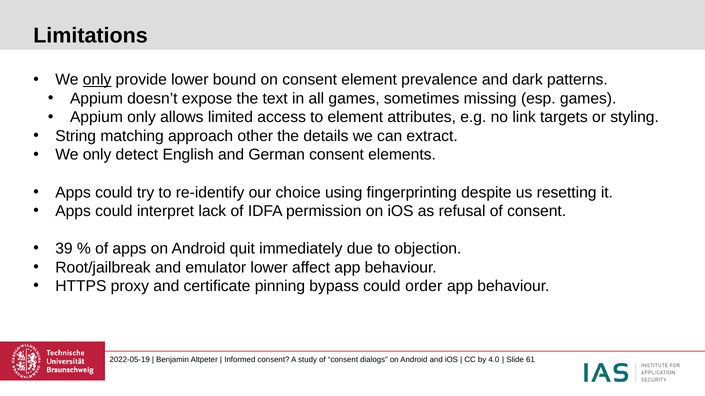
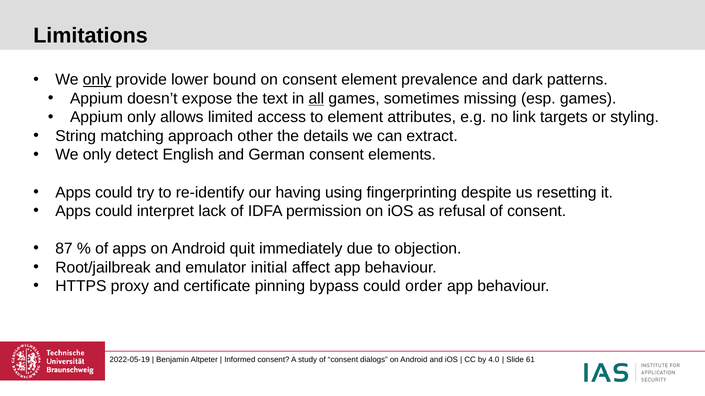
all underline: none -> present (316, 99)
choice: choice -> having (298, 193)
39: 39 -> 87 (64, 249)
emulator lower: lower -> initial (269, 268)
